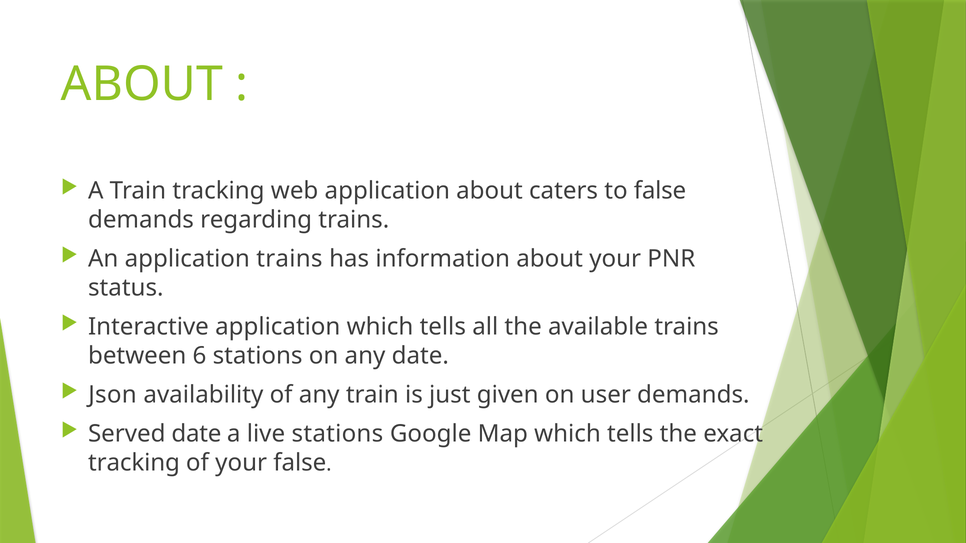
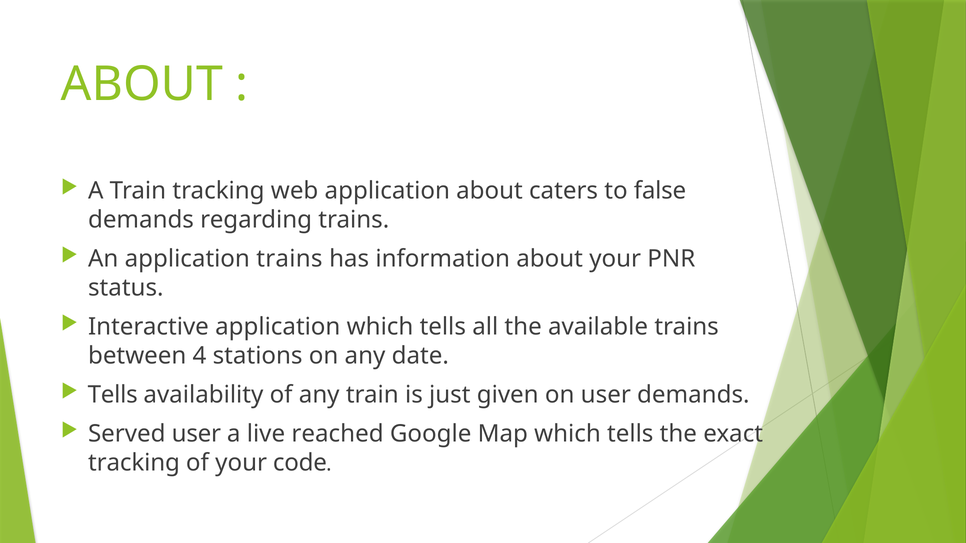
6: 6 -> 4 (200, 356)
Json: Json -> Tells (113, 395)
Served date: date -> user (196, 434)
live stations: stations -> reached (338, 434)
your false: false -> code (300, 463)
